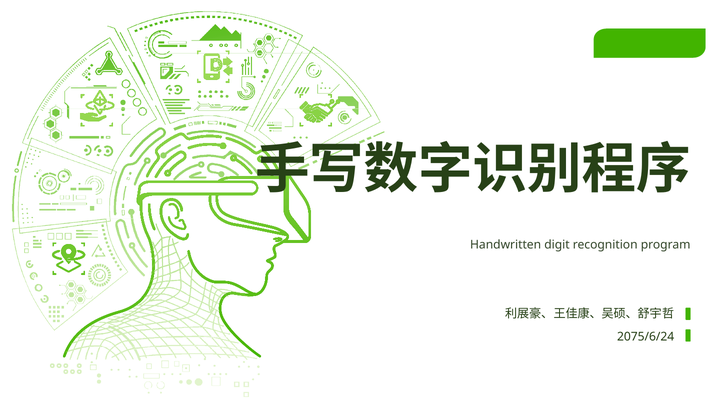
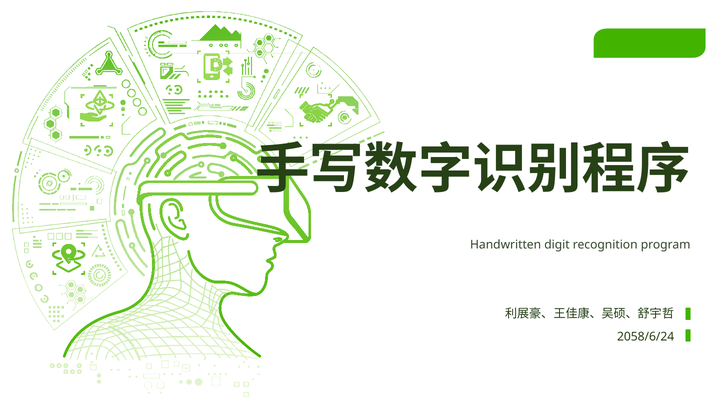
2075/6/24: 2075/6/24 -> 2058/6/24 (646, 337)
